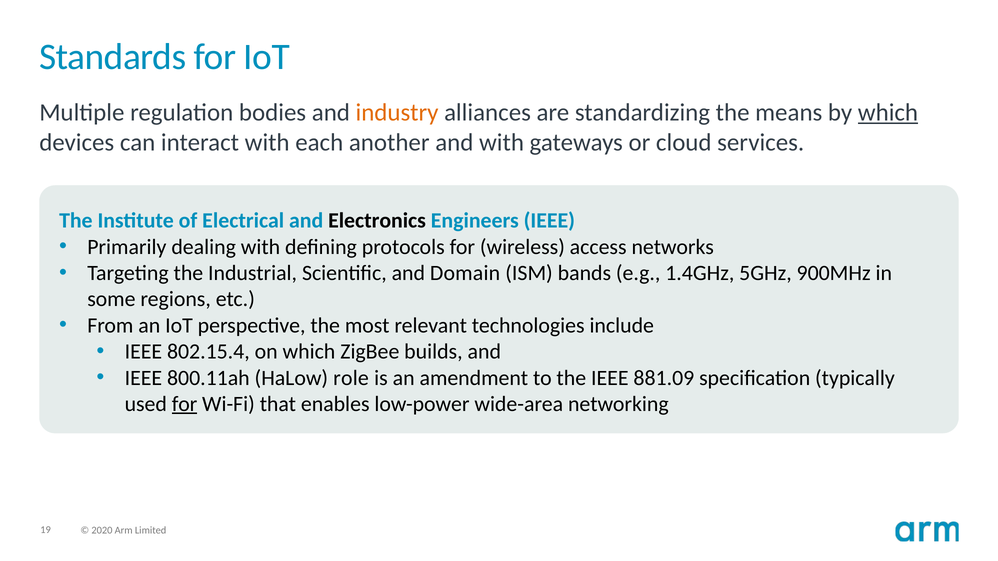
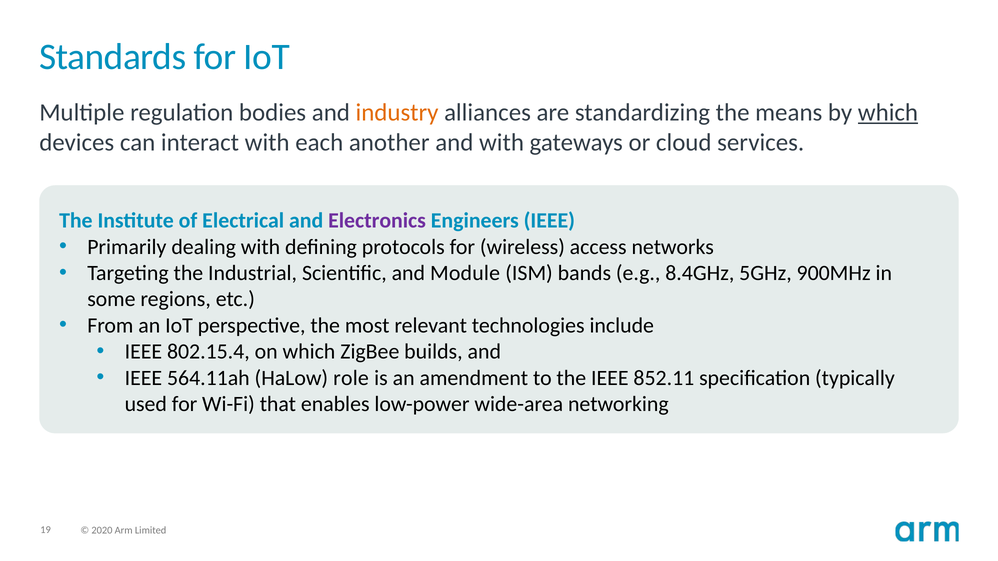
Electronics colour: black -> purple (377, 221)
Domain: Domain -> Module (465, 273)
1.4GHz: 1.4GHz -> 8.4GHz (700, 273)
800.11ah: 800.11ah -> 564.11ah (208, 378)
881.09: 881.09 -> 852.11 (664, 378)
for underline: present -> none (185, 404)
